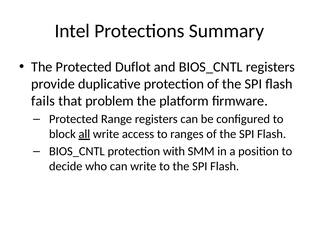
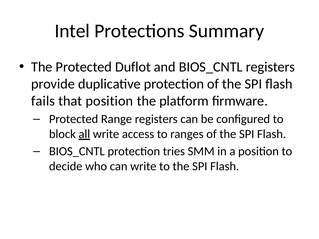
that problem: problem -> position (109, 101)
with: with -> tries (174, 152)
